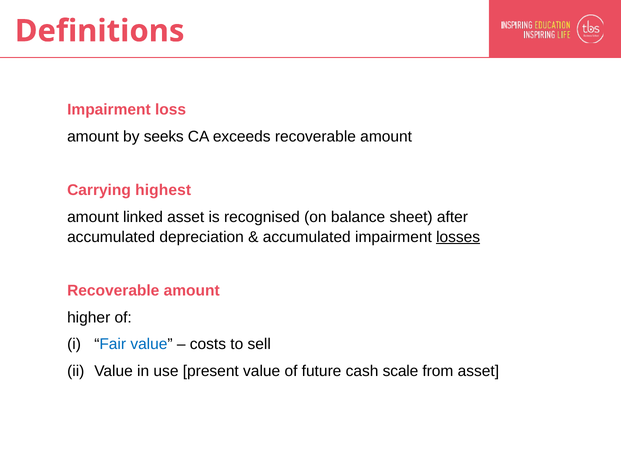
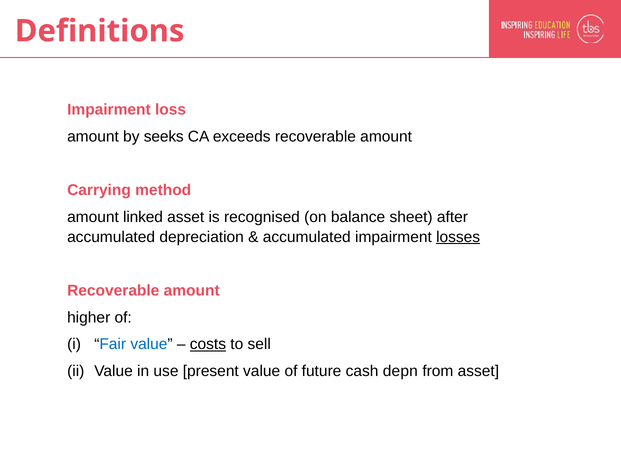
highest: highest -> method (163, 190)
costs underline: none -> present (208, 344)
scale: scale -> depn (400, 371)
